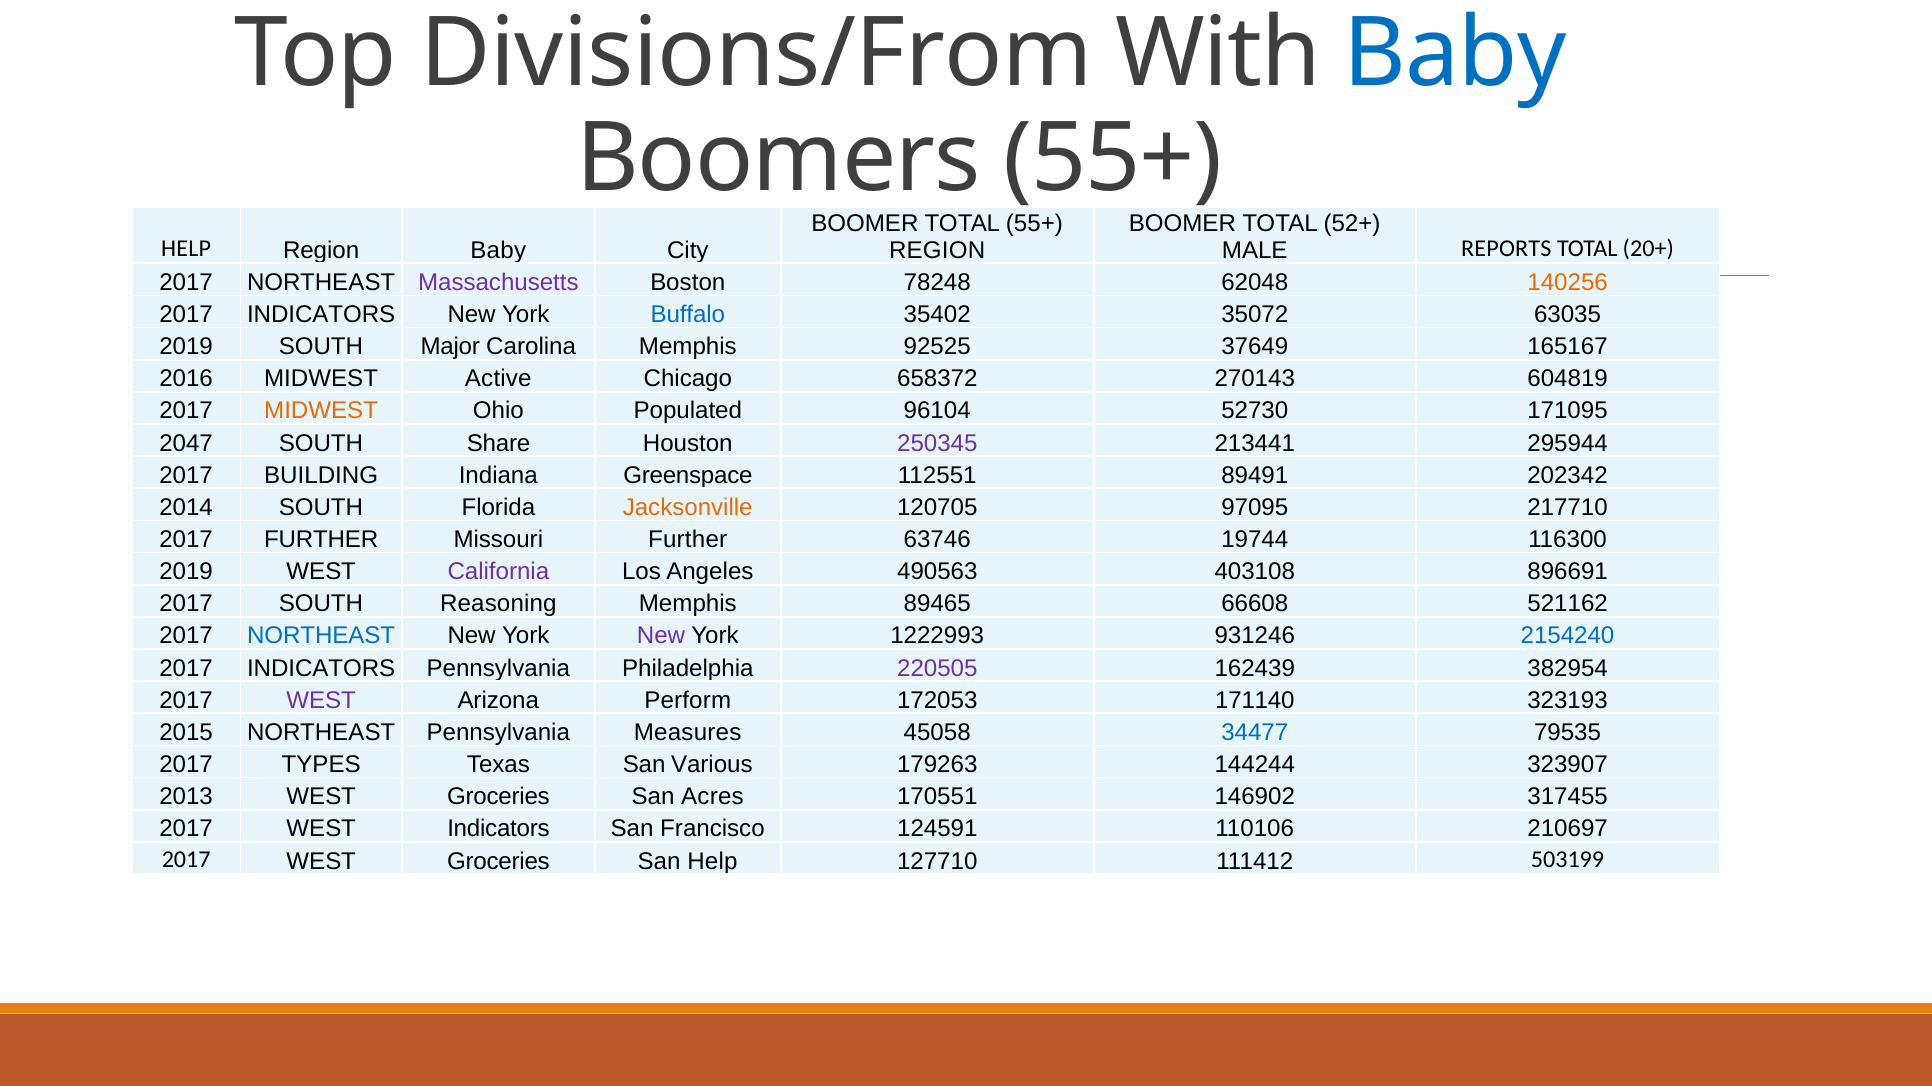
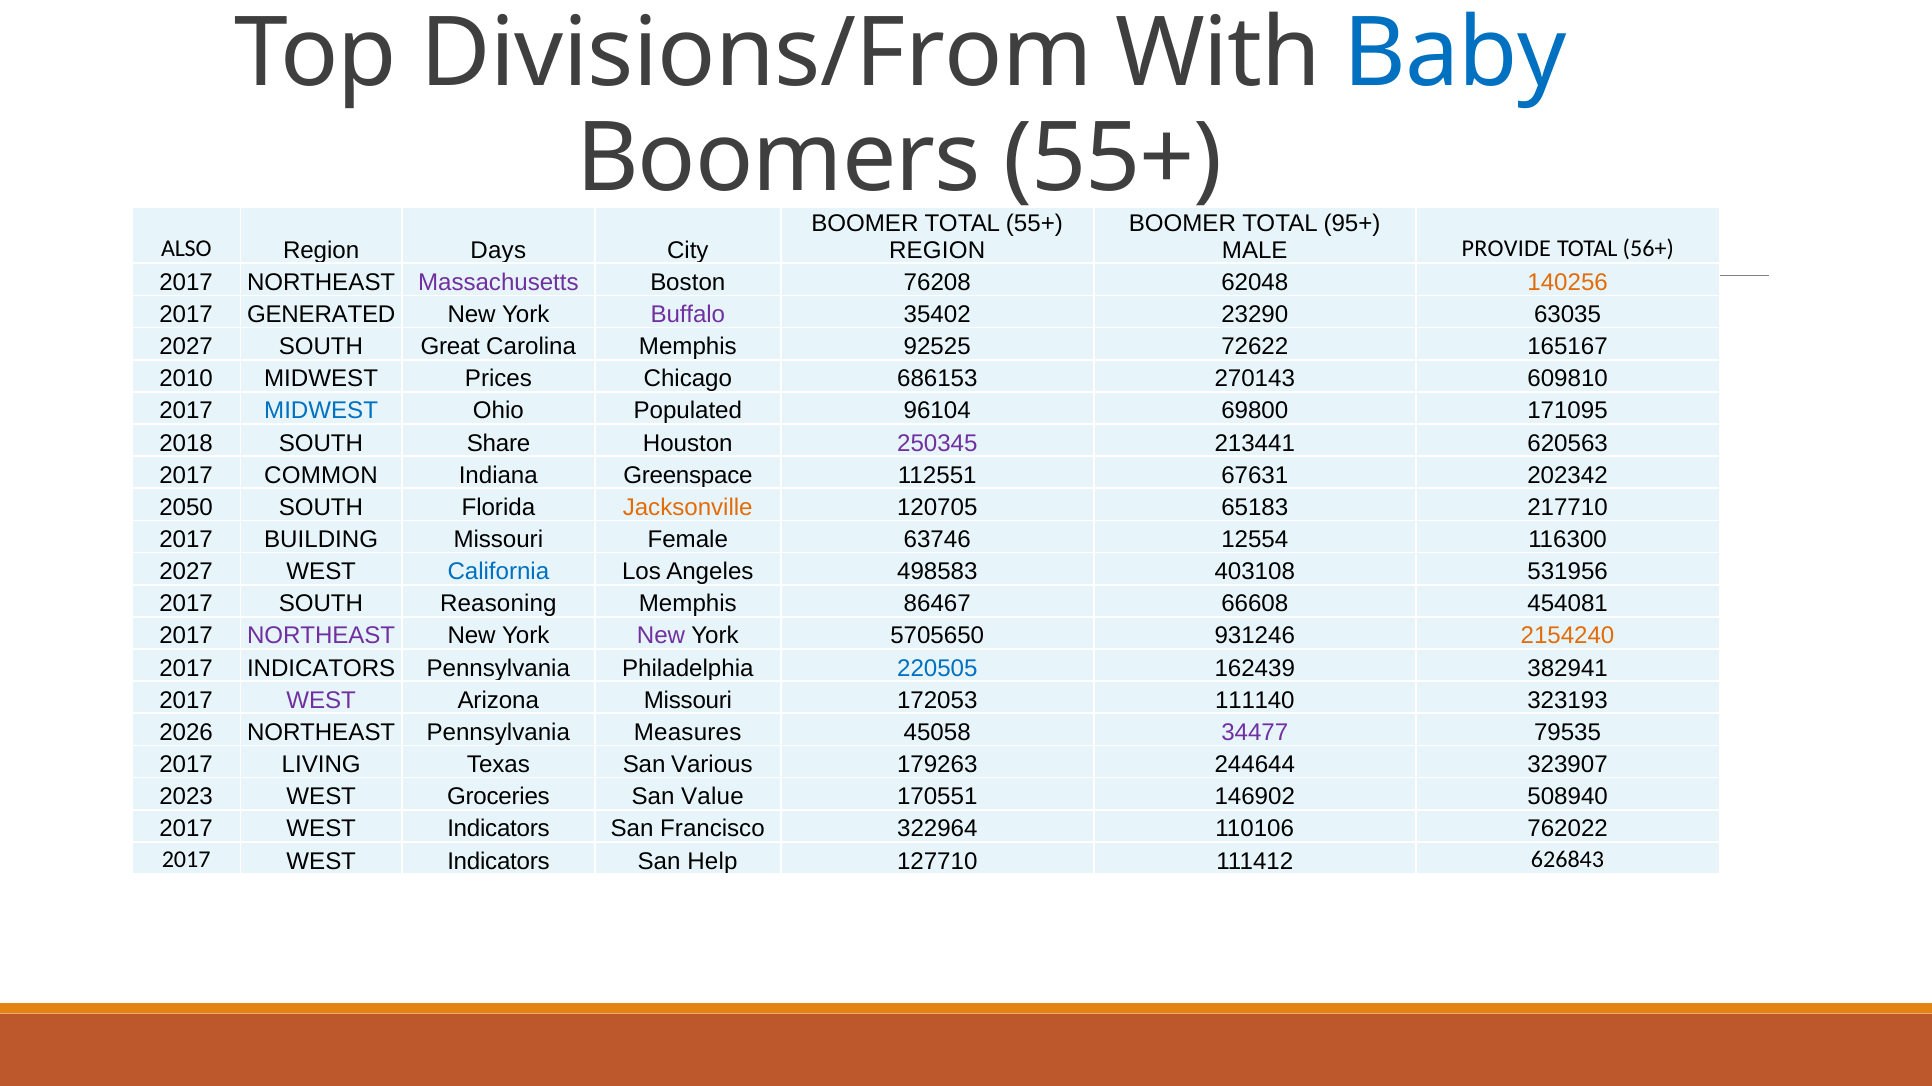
52+: 52+ -> 95+ (1352, 223)
HELP: HELP -> ALSO (186, 249)
Region Baby: Baby -> Days (498, 250)
REPORTS: REPORTS -> PROVIDE (1506, 249)
20+: 20+ -> 56+ (1648, 249)
78248: 78248 -> 76208 (937, 283)
INDICATORS: INDICATORS -> GENERATED (321, 315)
Buffalo colour: blue -> purple (688, 315)
35072: 35072 -> 23290 (1255, 315)
2019: 2019 -> 2027 (186, 347)
Major: Major -> Great (450, 347)
37649: 37649 -> 72622 (1255, 347)
2016: 2016 -> 2010 (186, 379)
Active: Active -> Prices (498, 379)
658372: 658372 -> 686153 (937, 379)
604819: 604819 -> 609810 (1568, 379)
MIDWEST colour: orange -> blue (321, 411)
52730: 52730 -> 69800 (1255, 411)
2047: 2047 -> 2018 (186, 443)
295944: 295944 -> 620563 (1568, 443)
BUILDING: BUILDING -> COMMON (321, 476)
89491: 89491 -> 67631 (1255, 476)
2014: 2014 -> 2050 (186, 508)
97095: 97095 -> 65183 (1255, 508)
2017 FURTHER: FURTHER -> BUILDING (321, 540)
Missouri Further: Further -> Female (688, 540)
19744: 19744 -> 12554 (1255, 540)
2019: 2019 -> 2027 (186, 572)
California colour: purple -> blue (498, 572)
490563: 490563 -> 498583 (937, 572)
896691: 896691 -> 531956 (1568, 572)
89465: 89465 -> 86467 (937, 604)
521162: 521162 -> 454081 (1568, 604)
NORTHEAST colour: blue -> purple (321, 636)
1222993: 1222993 -> 5705650 (937, 636)
2154240 colour: blue -> orange (1568, 636)
220505 colour: purple -> blue (937, 669)
382954: 382954 -> 382941 (1568, 669)
Arizona Perform: Perform -> Missouri (688, 701)
171140: 171140 -> 111140 (1255, 701)
2015: 2015 -> 2026 (186, 733)
34477 colour: blue -> purple (1255, 733)
TYPES: TYPES -> LIVING (321, 765)
144244: 144244 -> 244644 (1255, 765)
2013: 2013 -> 2023 (186, 797)
Acres: Acres -> Value (712, 797)
317455: 317455 -> 508940 (1568, 797)
124591: 124591 -> 322964 (937, 829)
210697: 210697 -> 762022 (1568, 829)
Groceries: Groceries -> Indicators (498, 862)
503199: 503199 -> 626843 (1568, 860)
